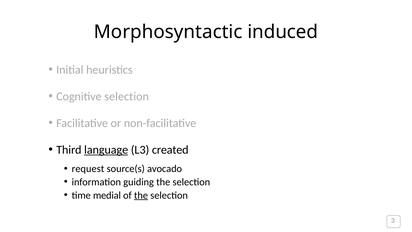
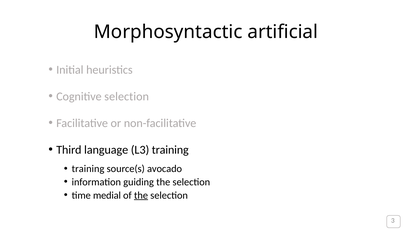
induced: induced -> artificial (283, 32)
language underline: present -> none (106, 150)
L3 created: created -> training (170, 150)
request: request -> training (88, 169)
